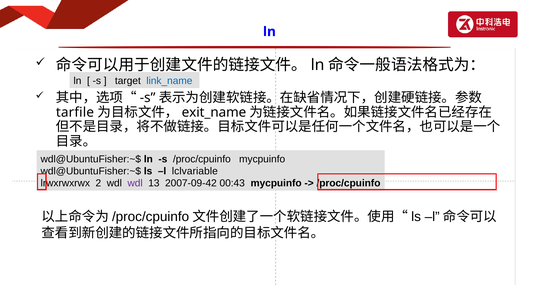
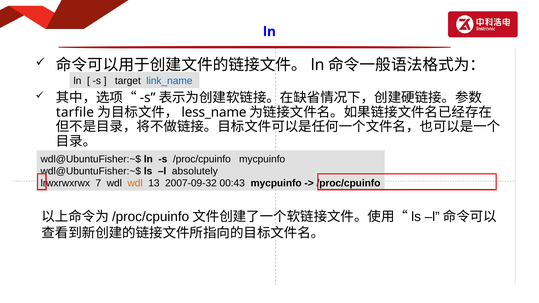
exit_name: exit_name -> less_name (214, 112)
lclvariable: lclvariable -> absolutely (195, 171)
2: 2 -> 7 (98, 183)
wdl colour: purple -> orange (135, 183)
2007-09-42: 2007-09-42 -> 2007-09-32 (191, 183)
